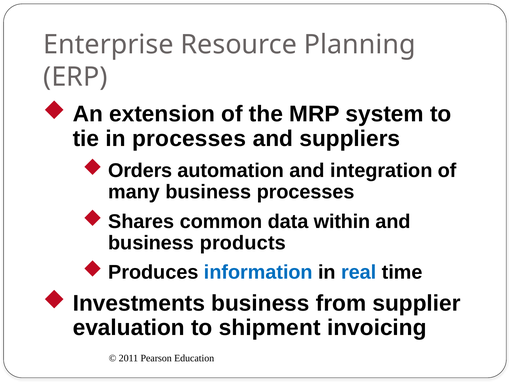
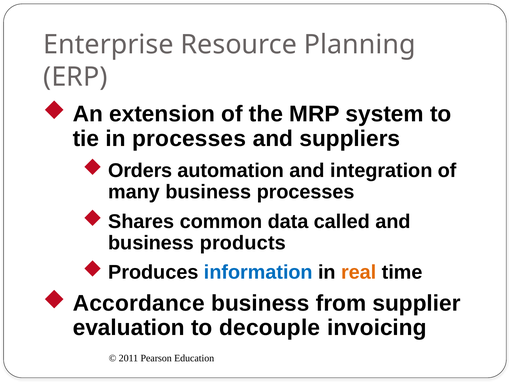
within: within -> called (342, 221)
real colour: blue -> orange (359, 272)
Investments: Investments -> Accordance (139, 303)
shipment: shipment -> decouple (270, 327)
